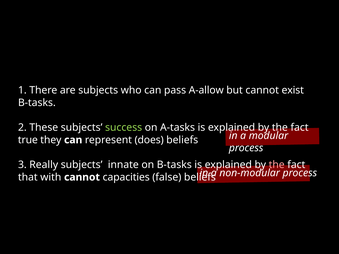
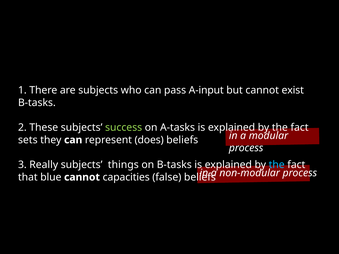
A-allow: A-allow -> A-input (206, 90)
true: true -> sets (28, 140)
innate: innate -> things (123, 165)
the colour: pink -> light blue (277, 165)
with: with -> blue (51, 177)
